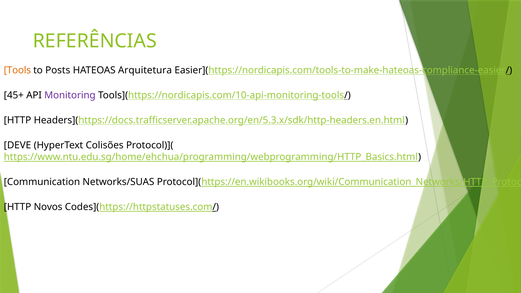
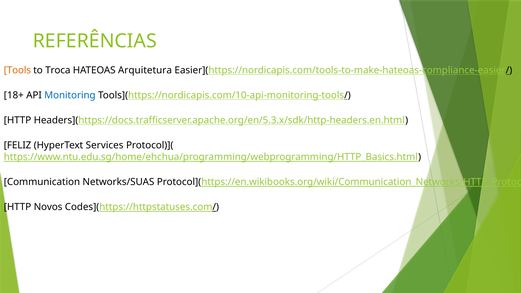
Posts: Posts -> Troca (58, 70)
45+: 45+ -> 18+ (14, 95)
Monitoring colour: purple -> blue (70, 95)
DEVE: DEVE -> FELIZ (18, 145)
Colisões: Colisões -> Services (105, 145)
